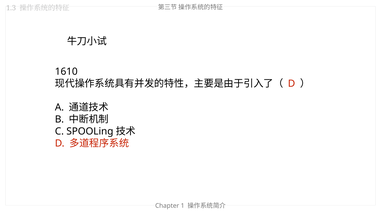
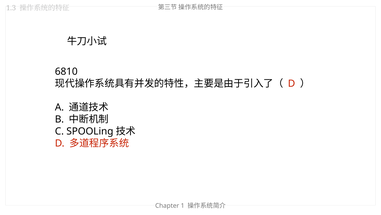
1610: 1610 -> 6810 (66, 71)
